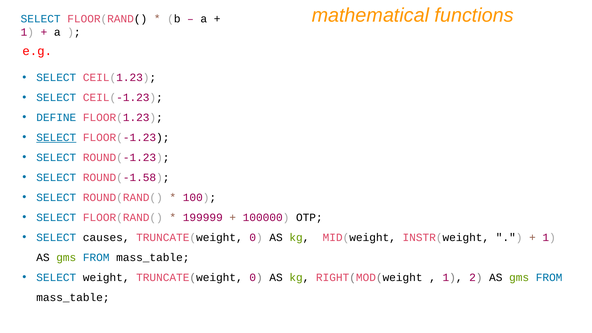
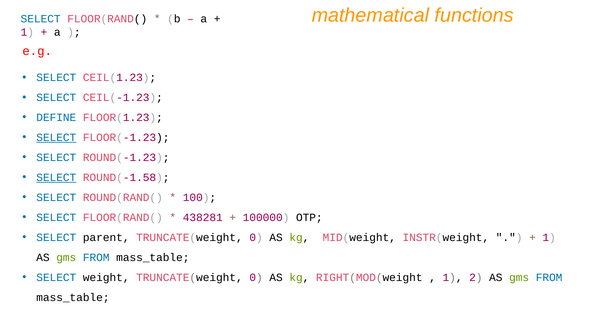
SELECT underline: none -> present (56, 178)
199999: 199999 -> 438281 (203, 217)
causes: causes -> parent (106, 237)
